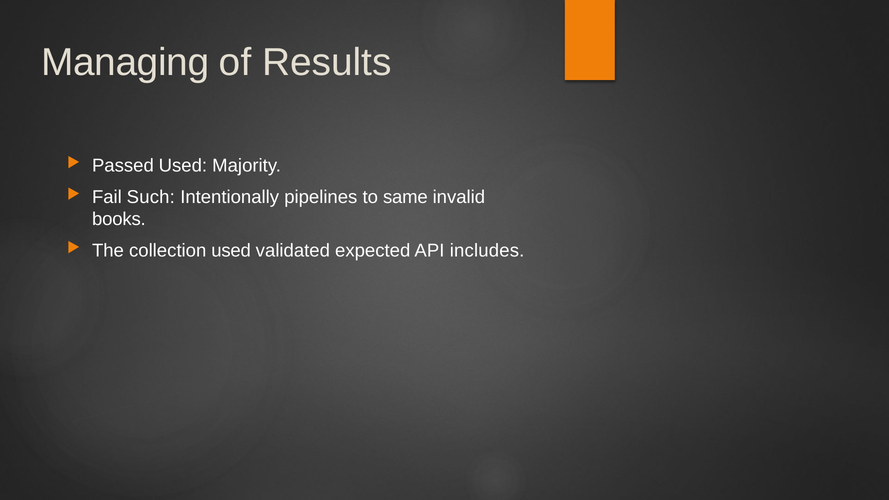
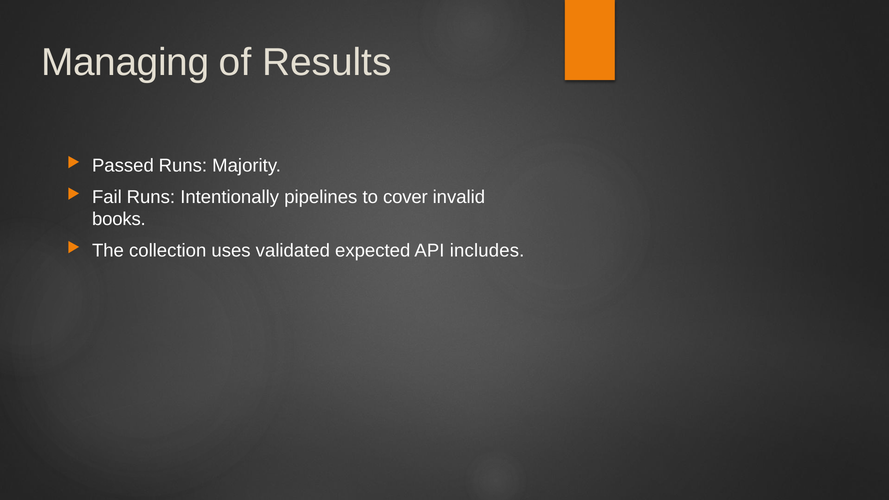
Passed Used: Used -> Runs (183, 165)
Fail Such: Such -> Runs (151, 197)
same: same -> cover (405, 197)
collection used: used -> uses (231, 251)
